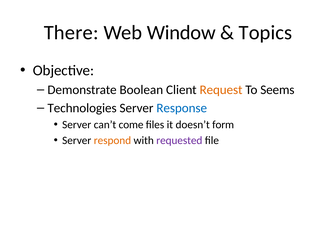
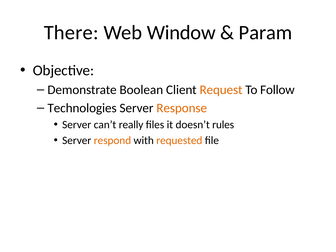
Topics: Topics -> Param (265, 33)
Seems: Seems -> Follow (277, 90)
Response colour: blue -> orange (182, 108)
come: come -> really (131, 125)
form: form -> rules (223, 125)
requested colour: purple -> orange (179, 140)
